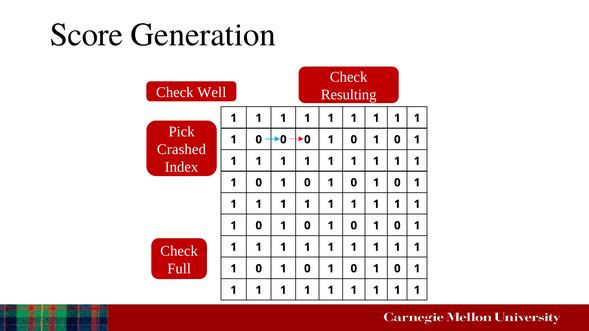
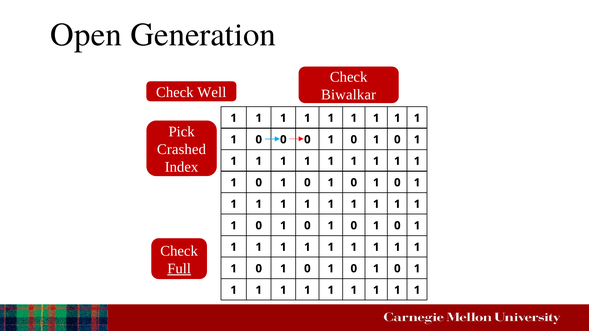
Score: Score -> Open (86, 35)
Resulting: Resulting -> Biwalkar (349, 95)
Full underline: none -> present (179, 269)
